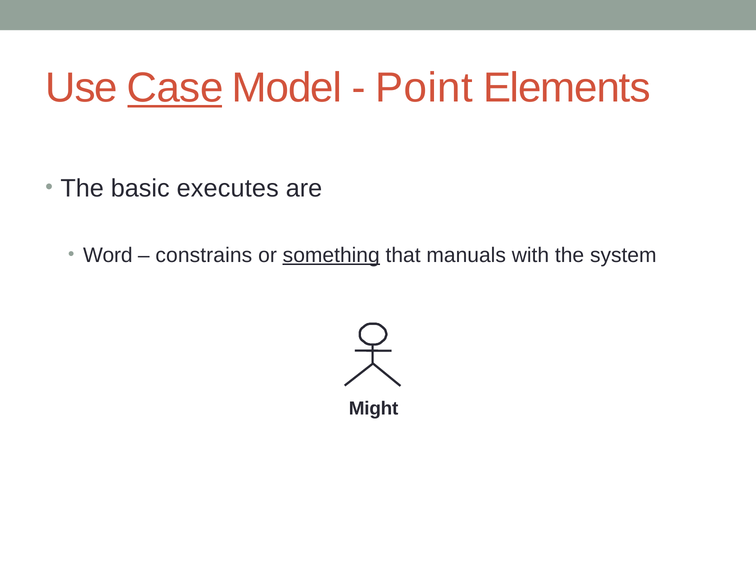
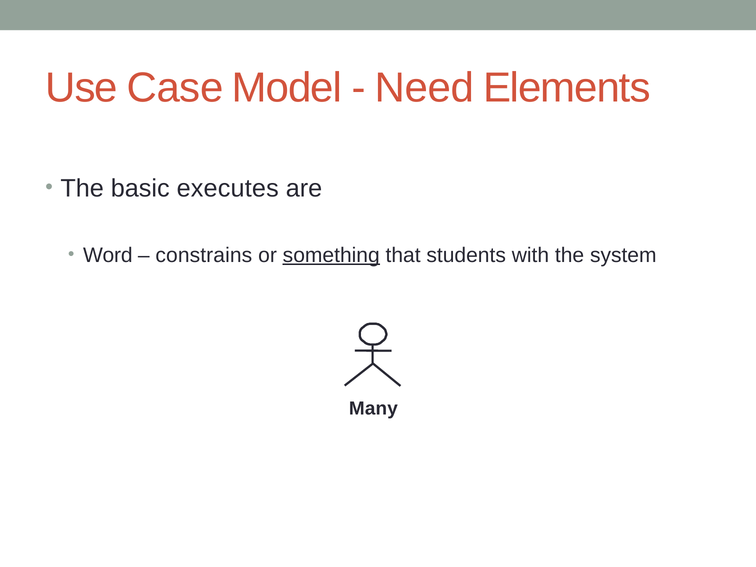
Case underline: present -> none (175, 88)
Point: Point -> Need (424, 88)
manuals: manuals -> students (466, 255)
Might: Might -> Many (373, 409)
